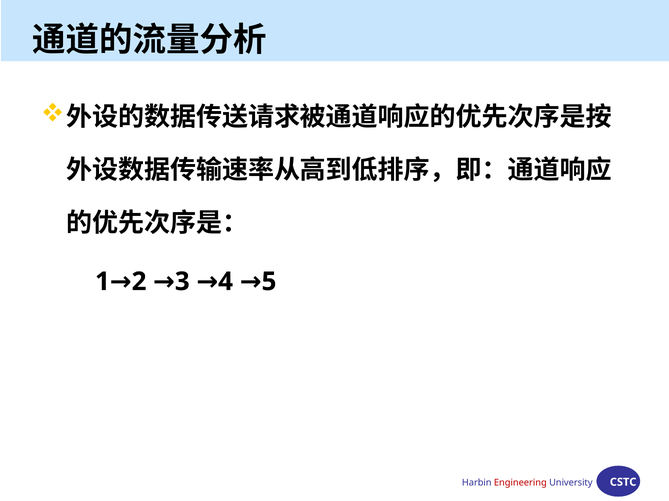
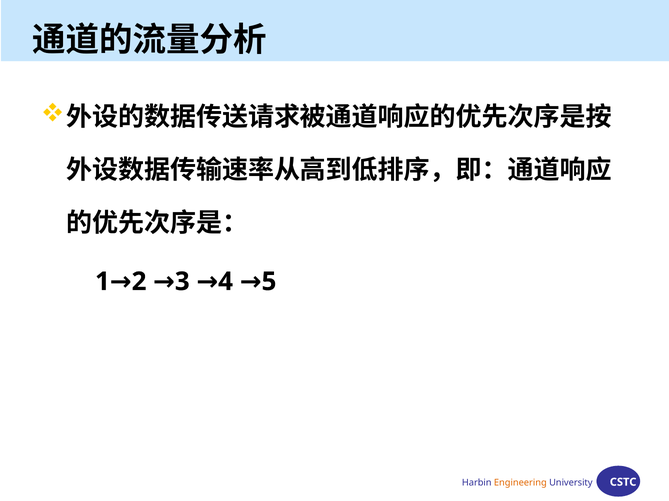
Engineering colour: red -> orange (520, 483)
